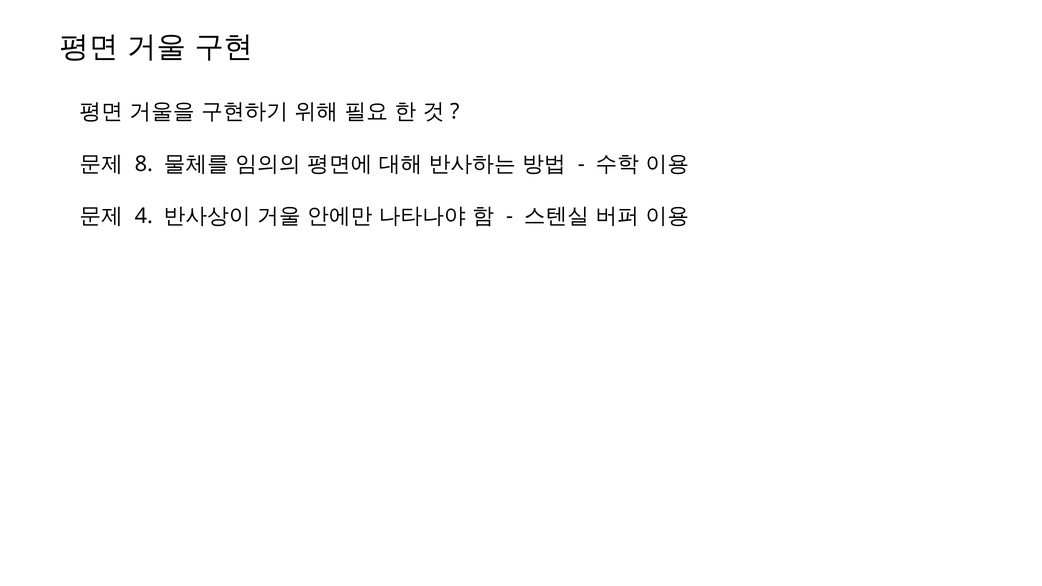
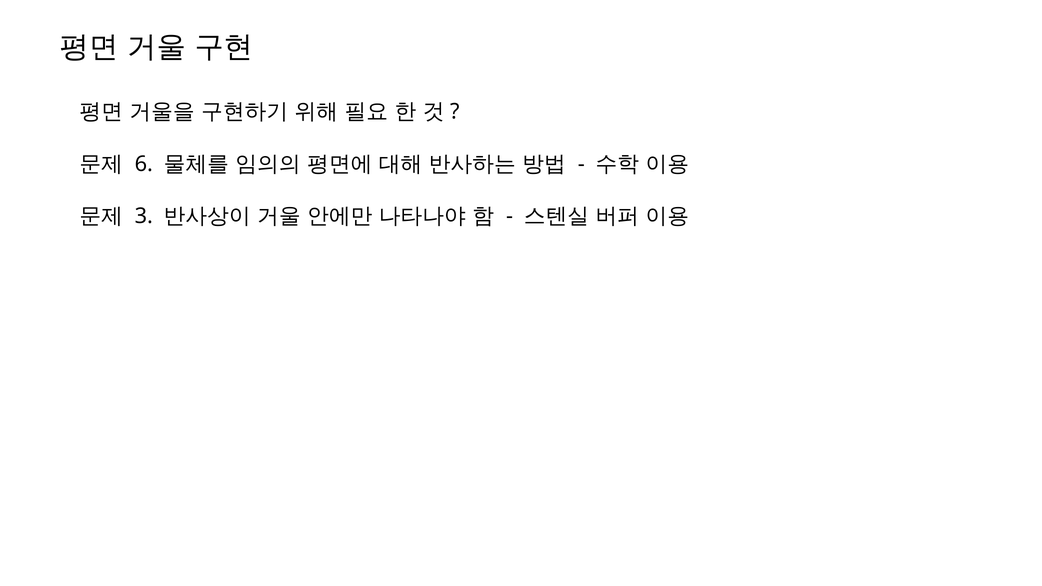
8: 8 -> 6 (144, 164)
4: 4 -> 3 (144, 216)
